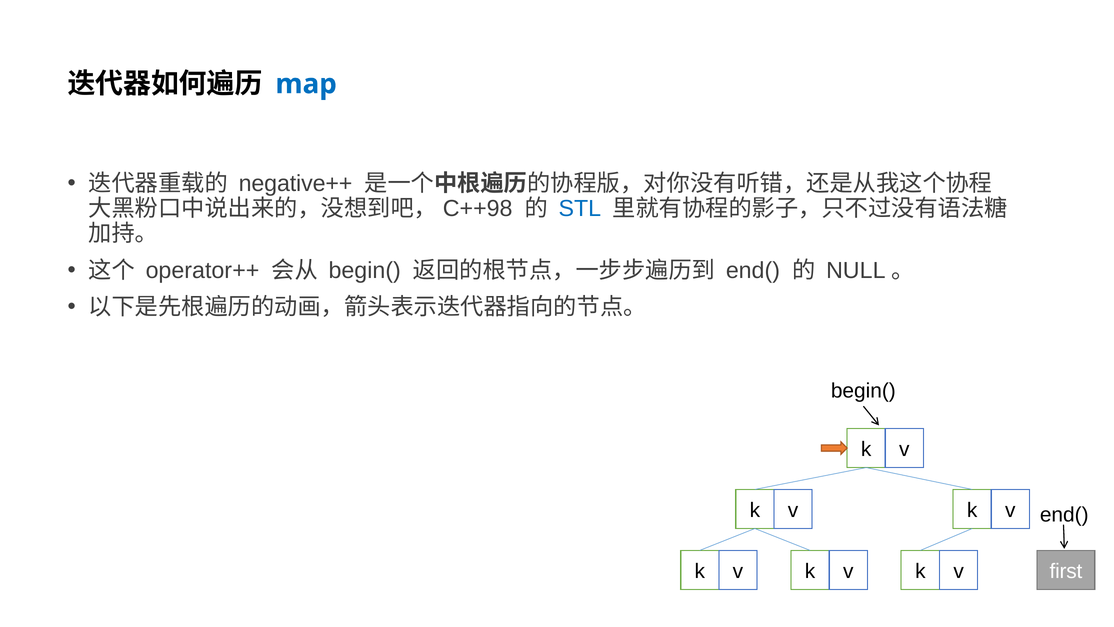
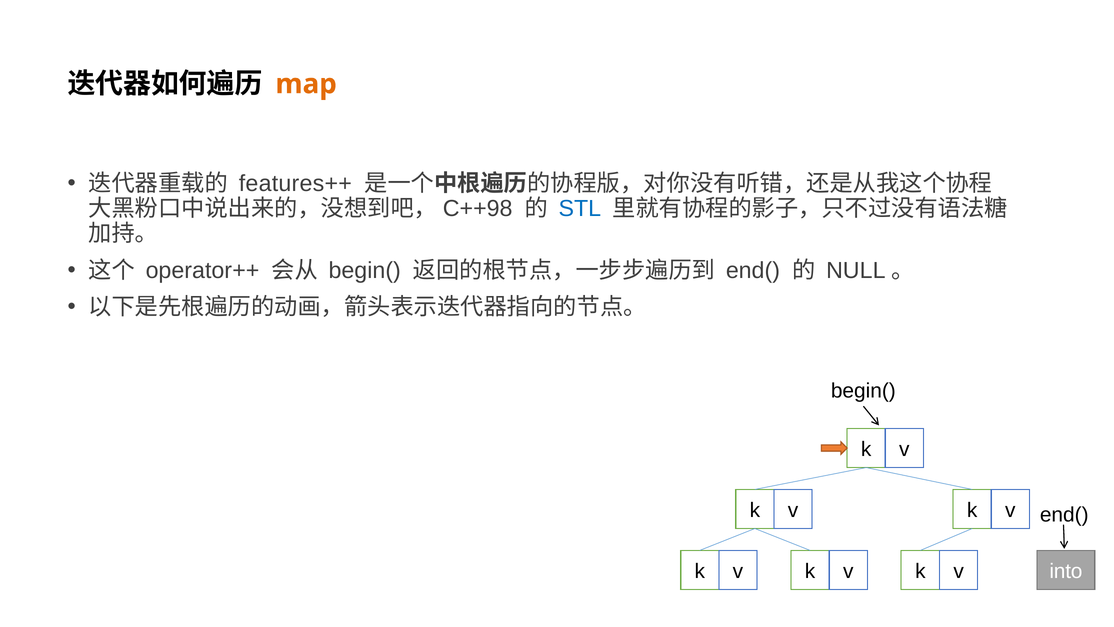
map colour: blue -> orange (306, 84)
negative++: negative++ -> features++ (295, 183)
first: first -> into (1066, 571)
